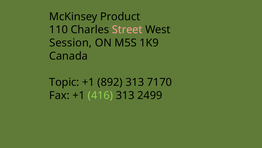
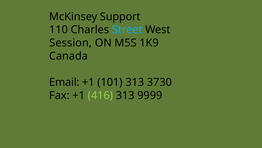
Product: Product -> Support (120, 17)
Street colour: pink -> light blue (127, 30)
Topic: Topic -> Email (64, 82)
892: 892 -> 101 (110, 82)
7170: 7170 -> 3730 (159, 82)
2499: 2499 -> 9999 (150, 95)
